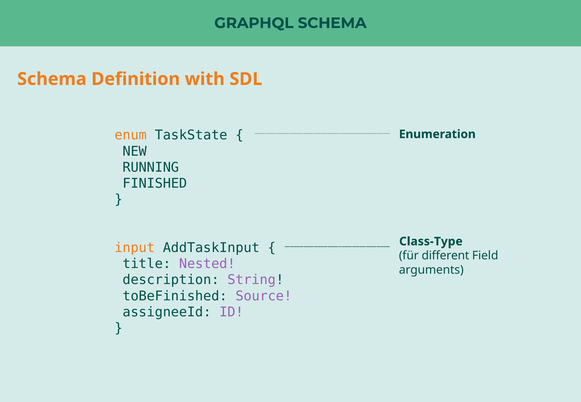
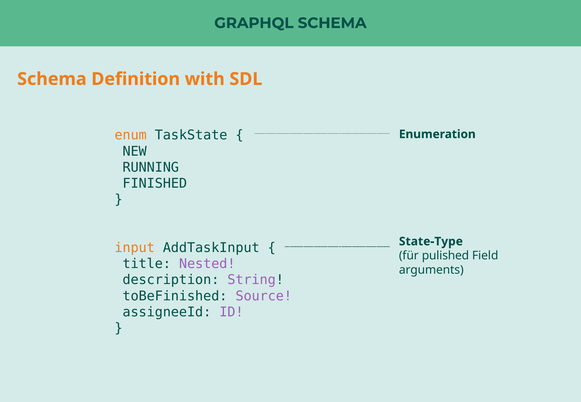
Class-Type: Class-Type -> State-Type (431, 242)
different: different -> pulished (445, 256)
